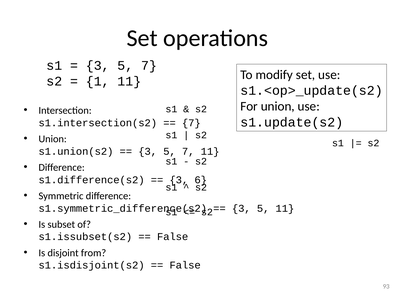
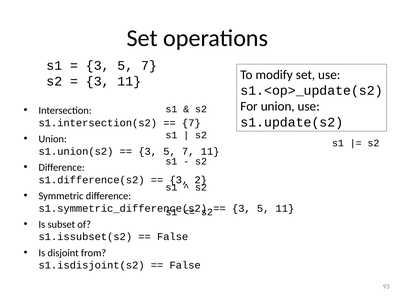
1: 1 -> 3 (98, 81)
6: 6 -> 2 (201, 180)
